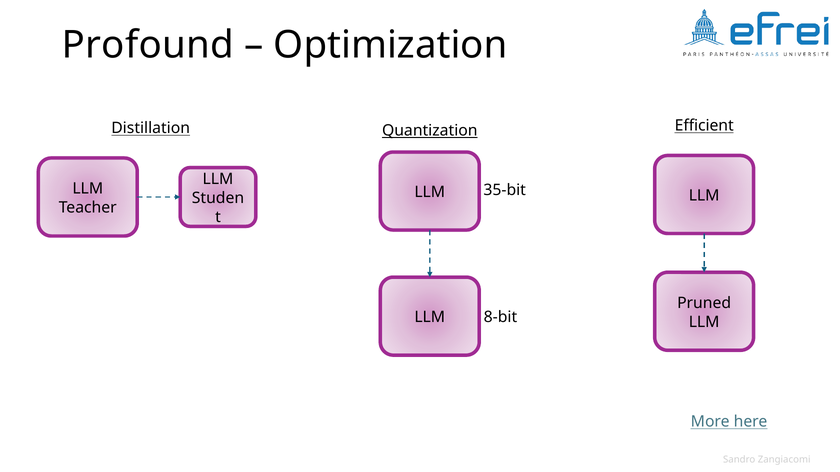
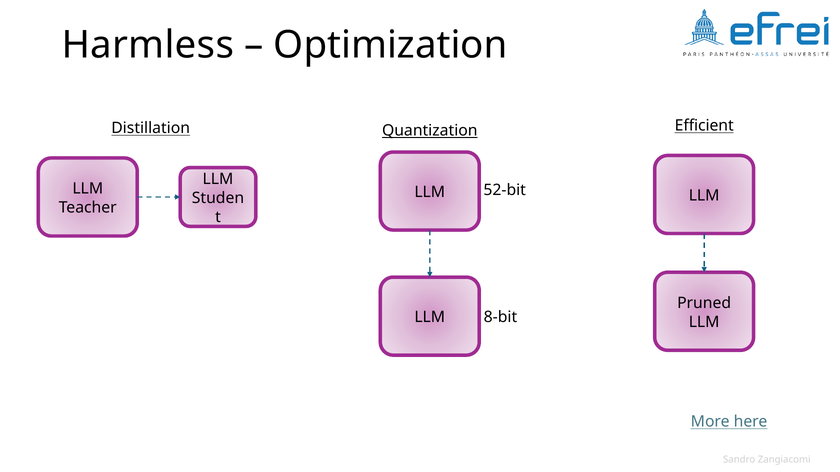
Profound: Profound -> Harmless (148, 45)
35-bit: 35-bit -> 52-bit (505, 190)
